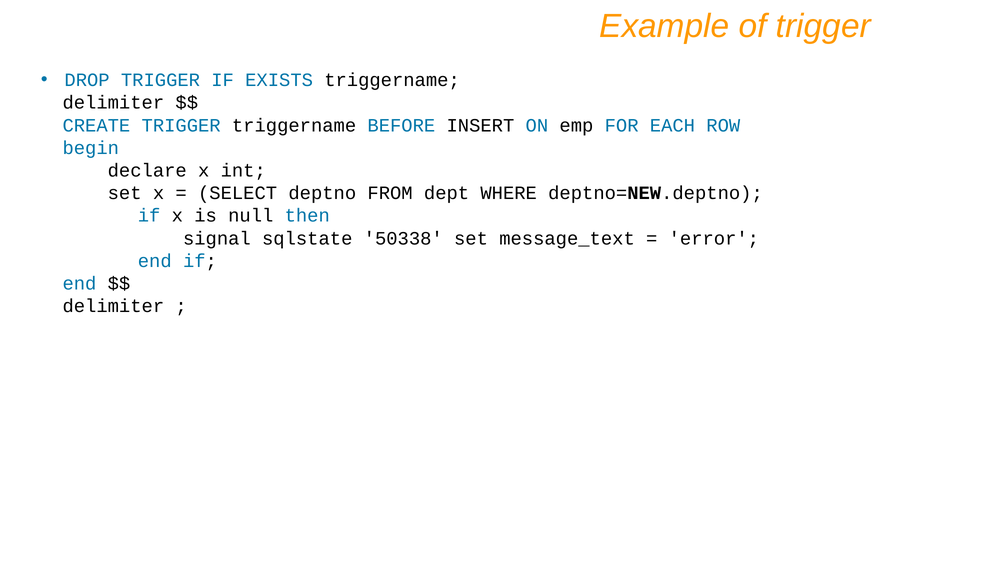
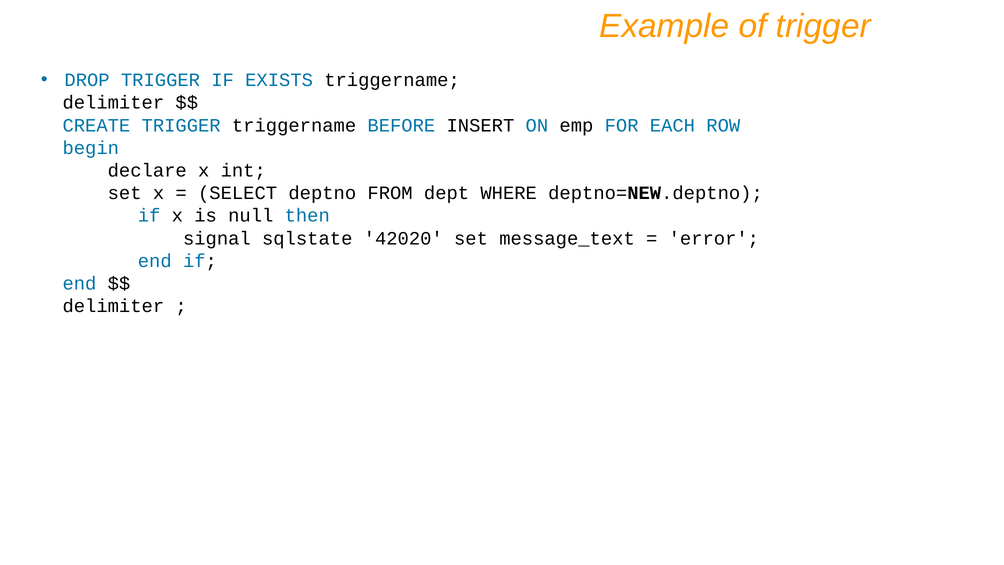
50338: 50338 -> 42020 (403, 238)
